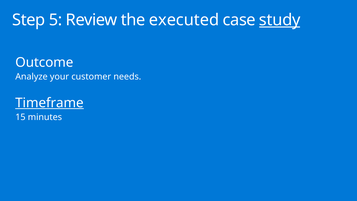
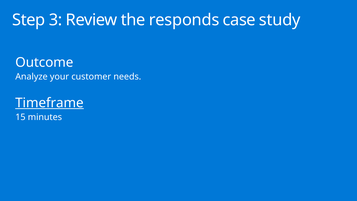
5: 5 -> 3 (56, 20)
executed: executed -> responds (184, 20)
study underline: present -> none (280, 20)
